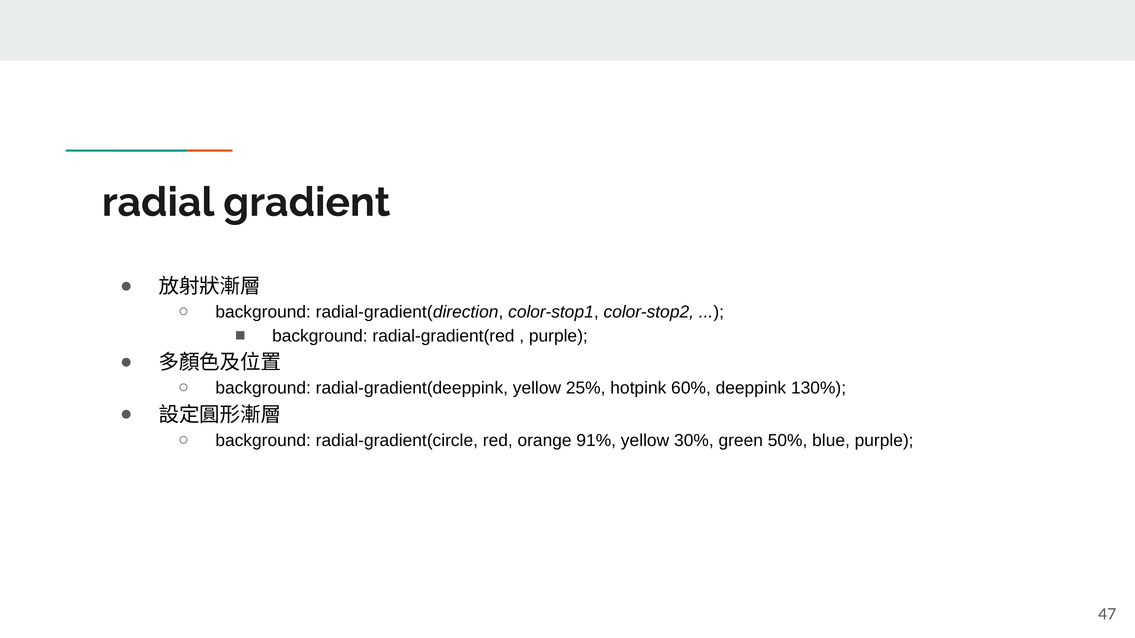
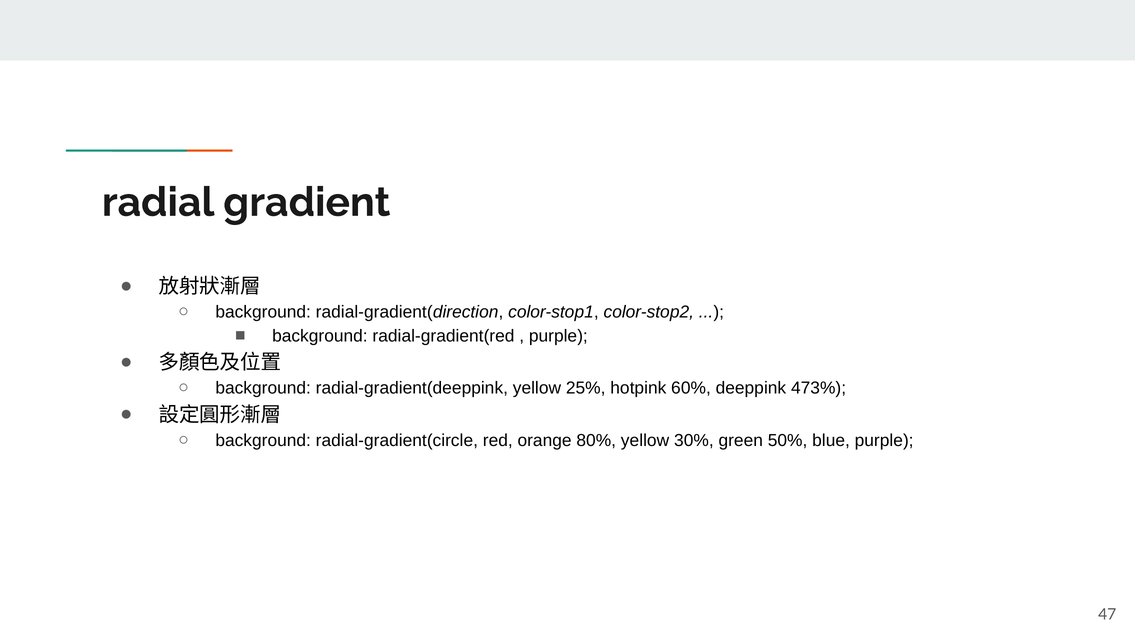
130%: 130% -> 473% (819, 388)
91%: 91% -> 80% (596, 441)
